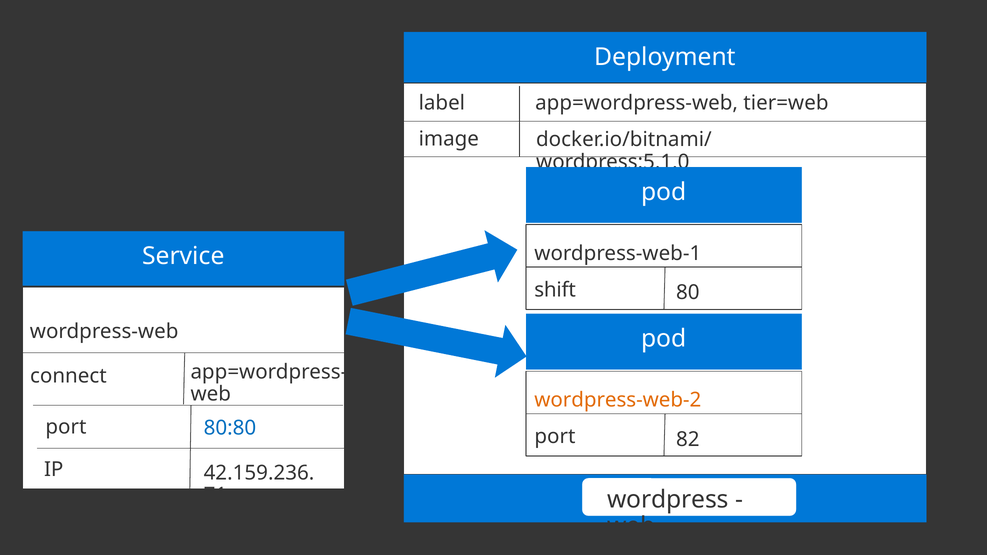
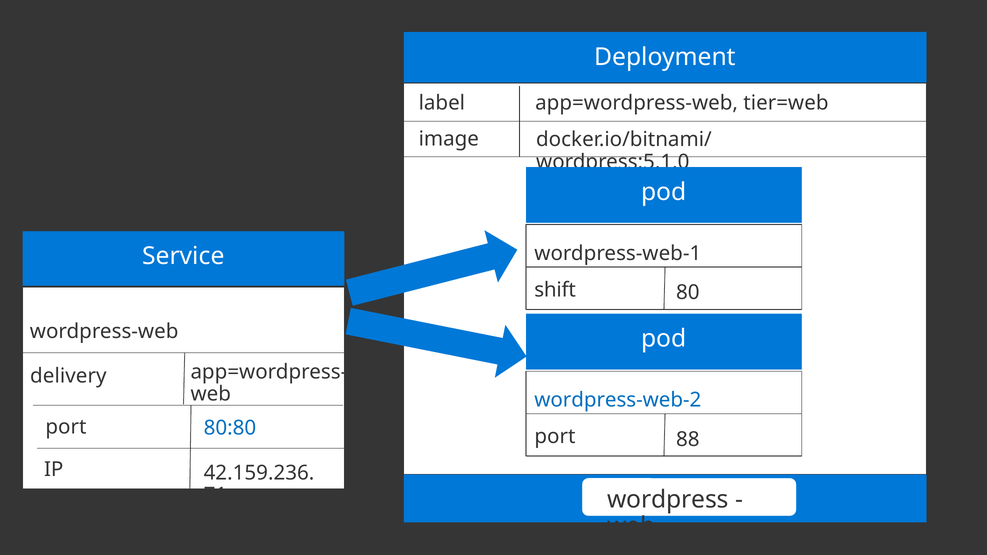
connect: connect -> delivery (68, 376)
wordpress-web-2 colour: orange -> blue (618, 400)
82: 82 -> 88 (688, 440)
